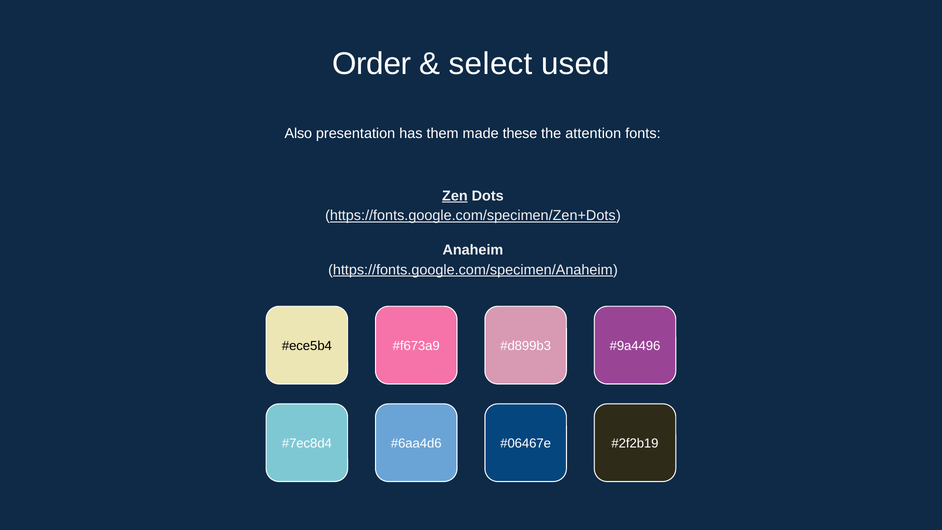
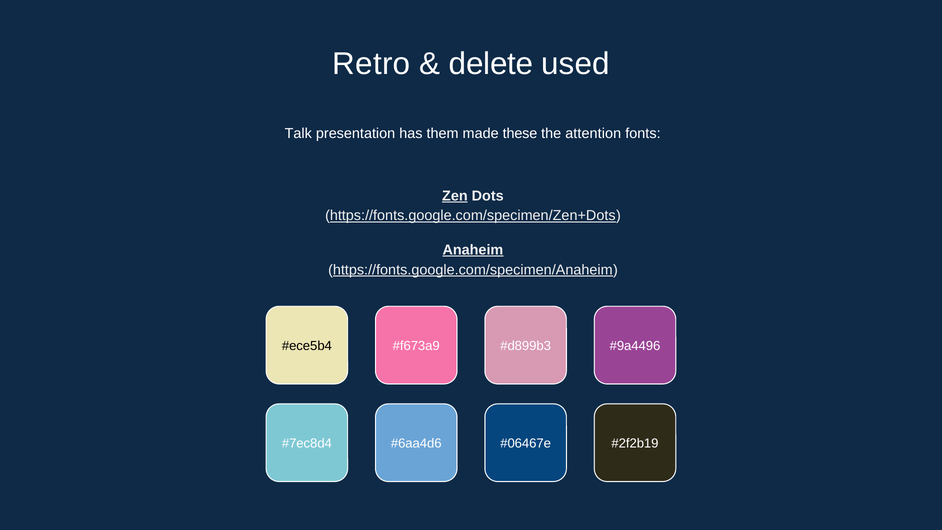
Order: Order -> Retro (371, 64)
select: select -> delete (491, 64)
Also: Also -> Talk (298, 134)
Anaheim underline: none -> present (473, 250)
